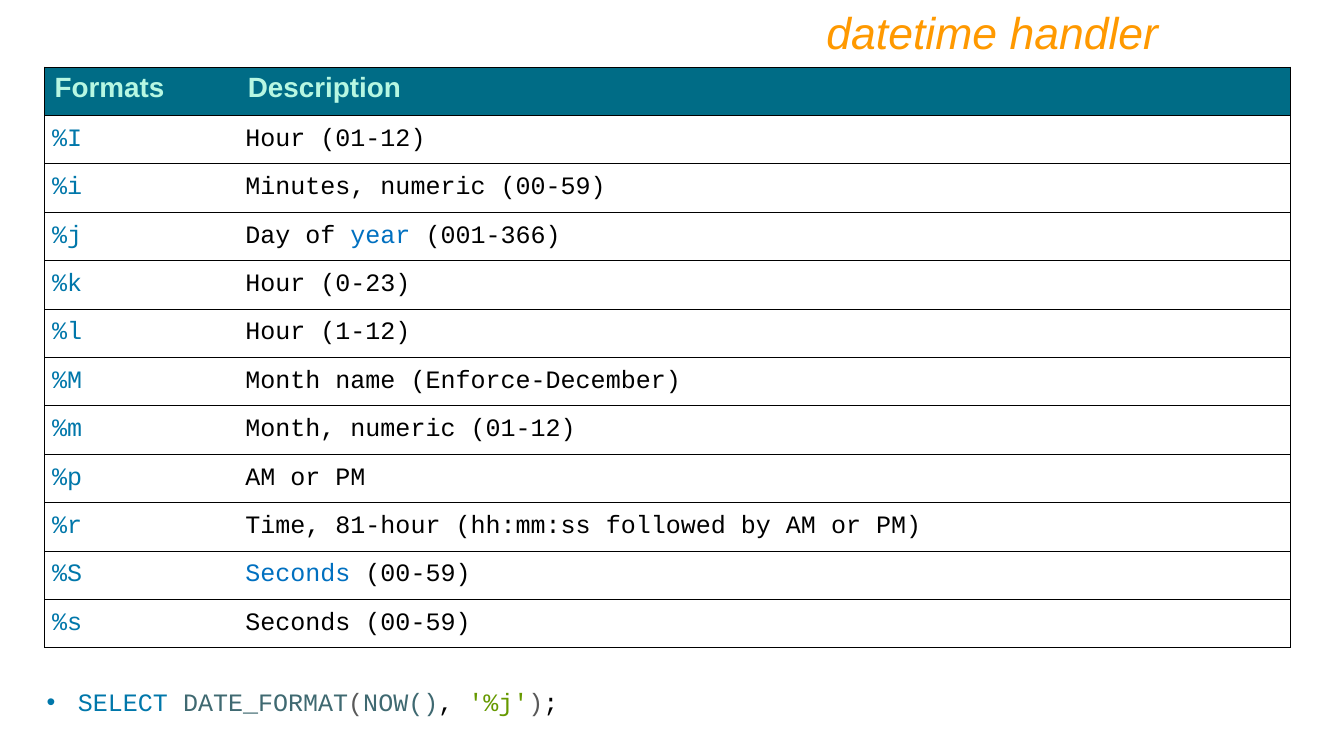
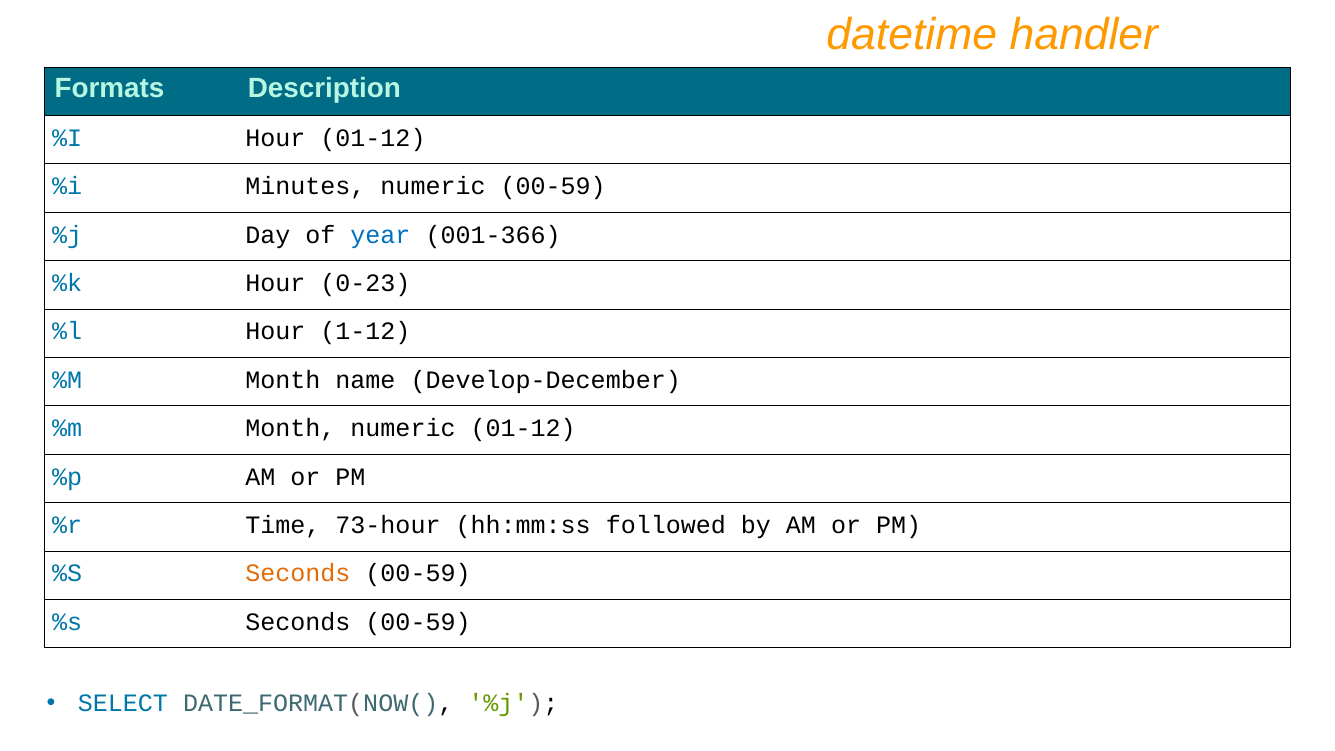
Enforce-December: Enforce-December -> Develop-December (546, 380)
81-hour: 81-hour -> 73-hour (388, 525)
Seconds colour: blue -> orange (298, 574)
